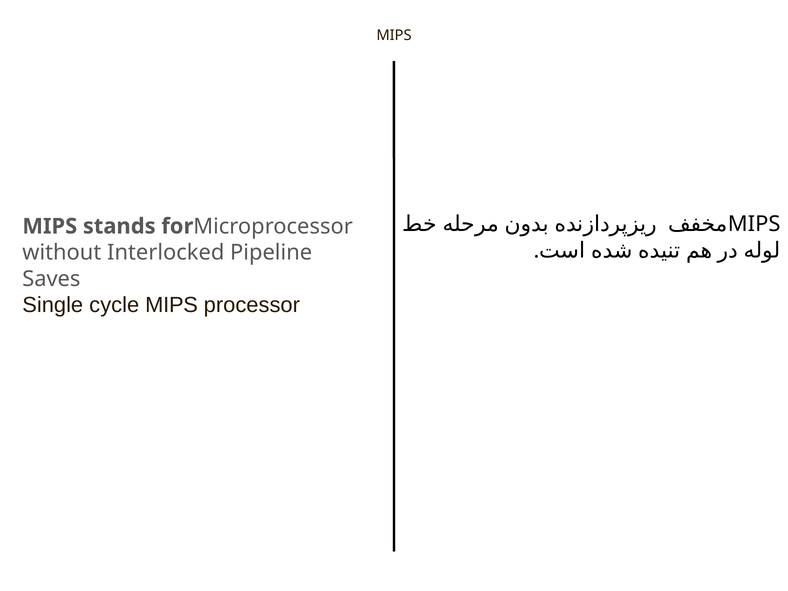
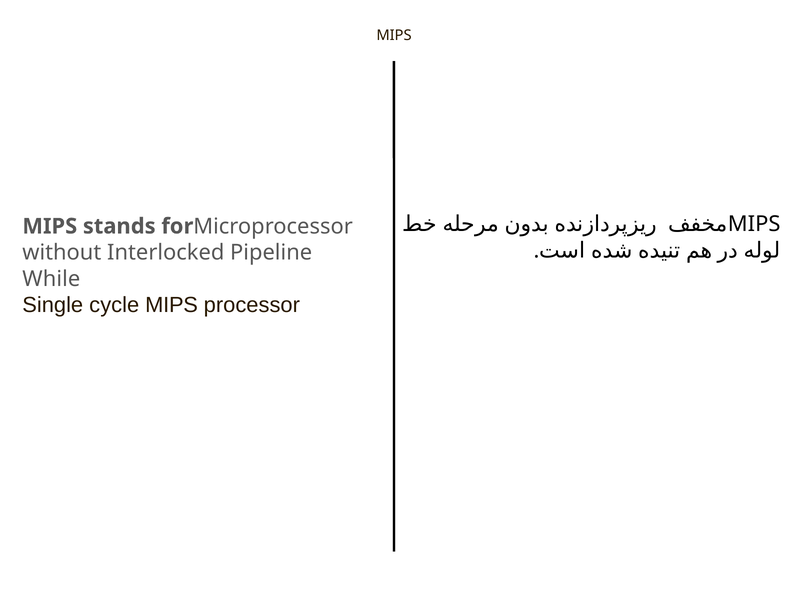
Saves: Saves -> While (51, 279)
